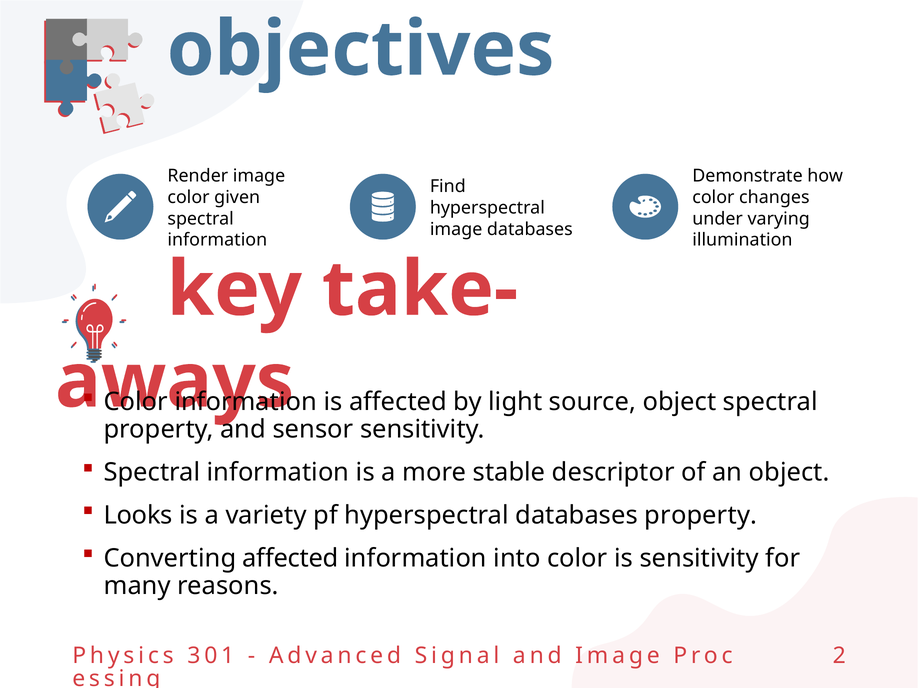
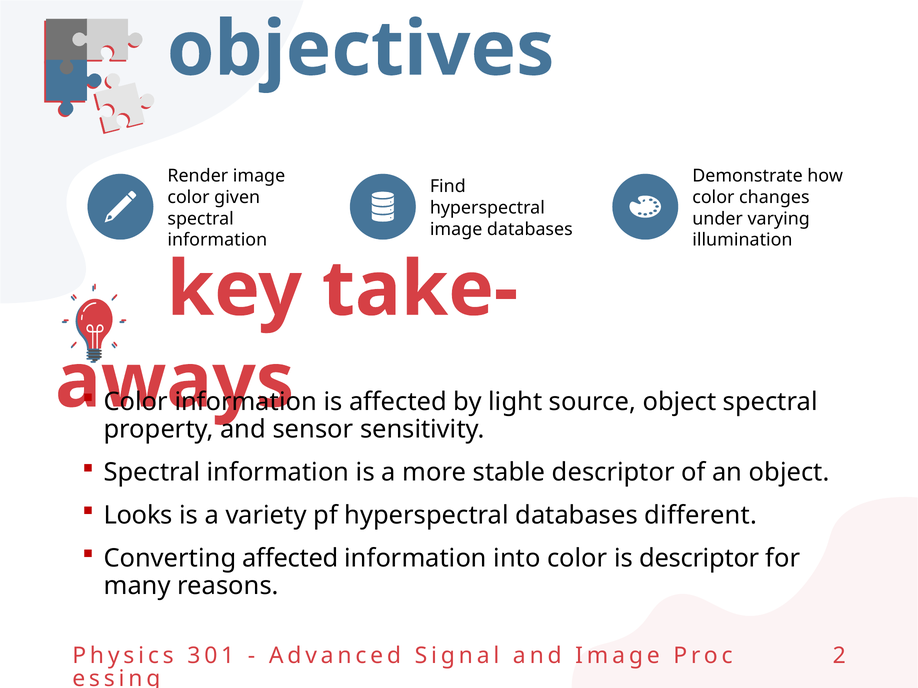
databases property: property -> different (701, 516)
is sensitivity: sensitivity -> descriptor (699, 559)
